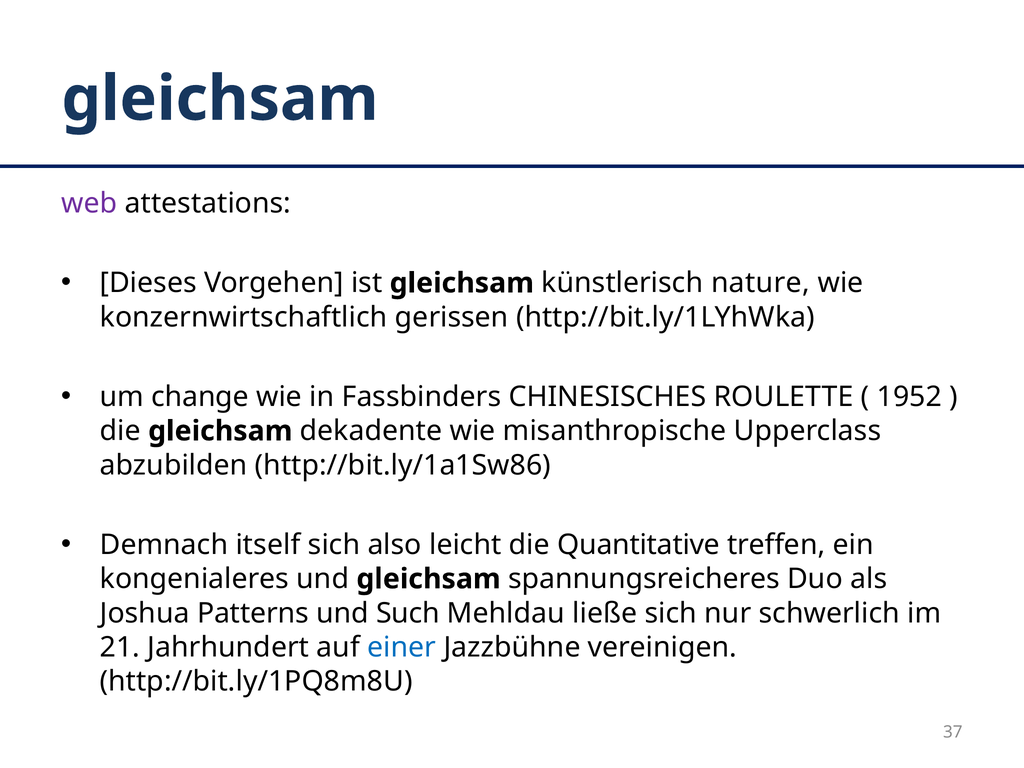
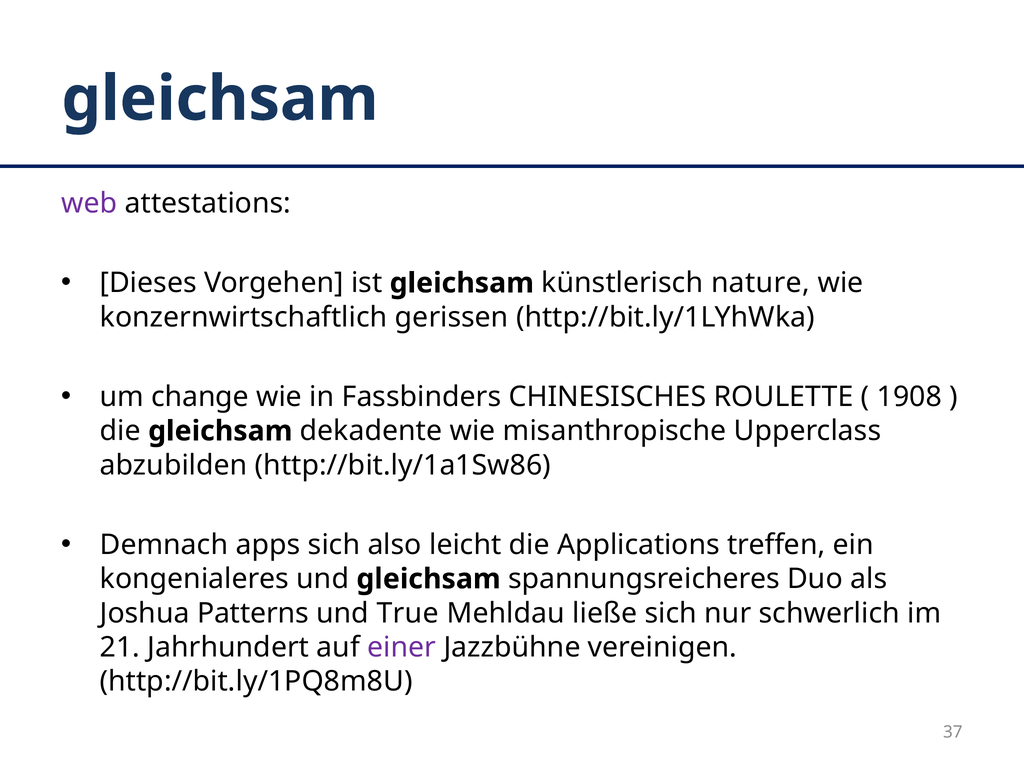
1952: 1952 -> 1908 (909, 397)
itself: itself -> apps (268, 545)
Quantitative: Quantitative -> Applications (639, 545)
Such: Such -> True (408, 613)
einer colour: blue -> purple (402, 647)
